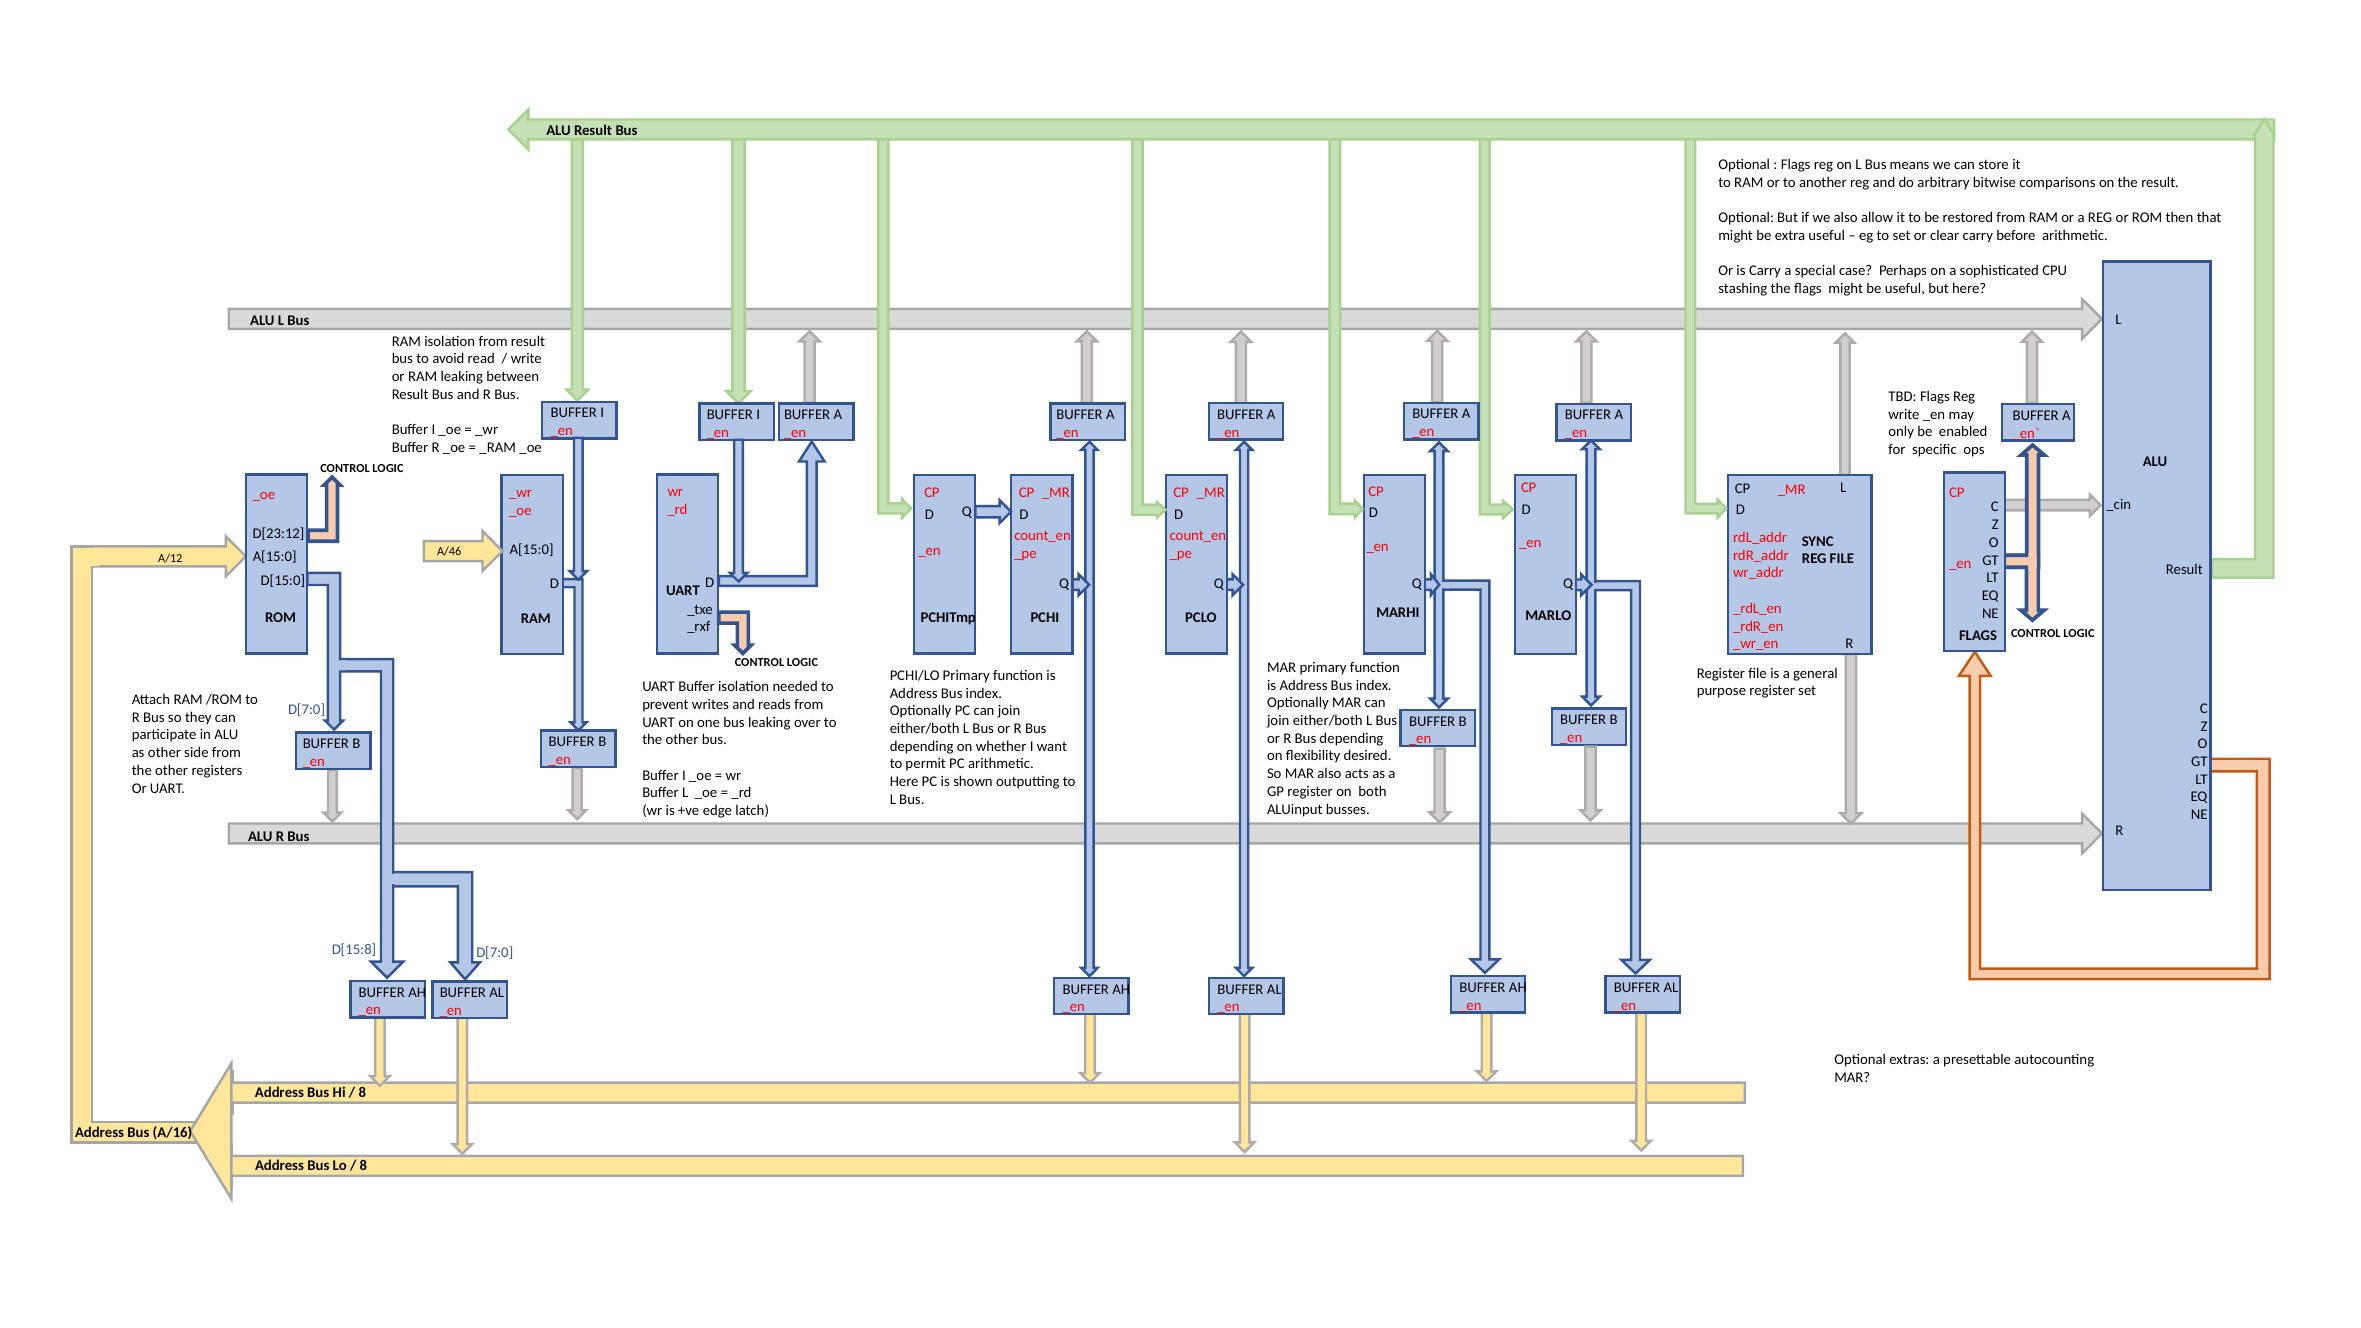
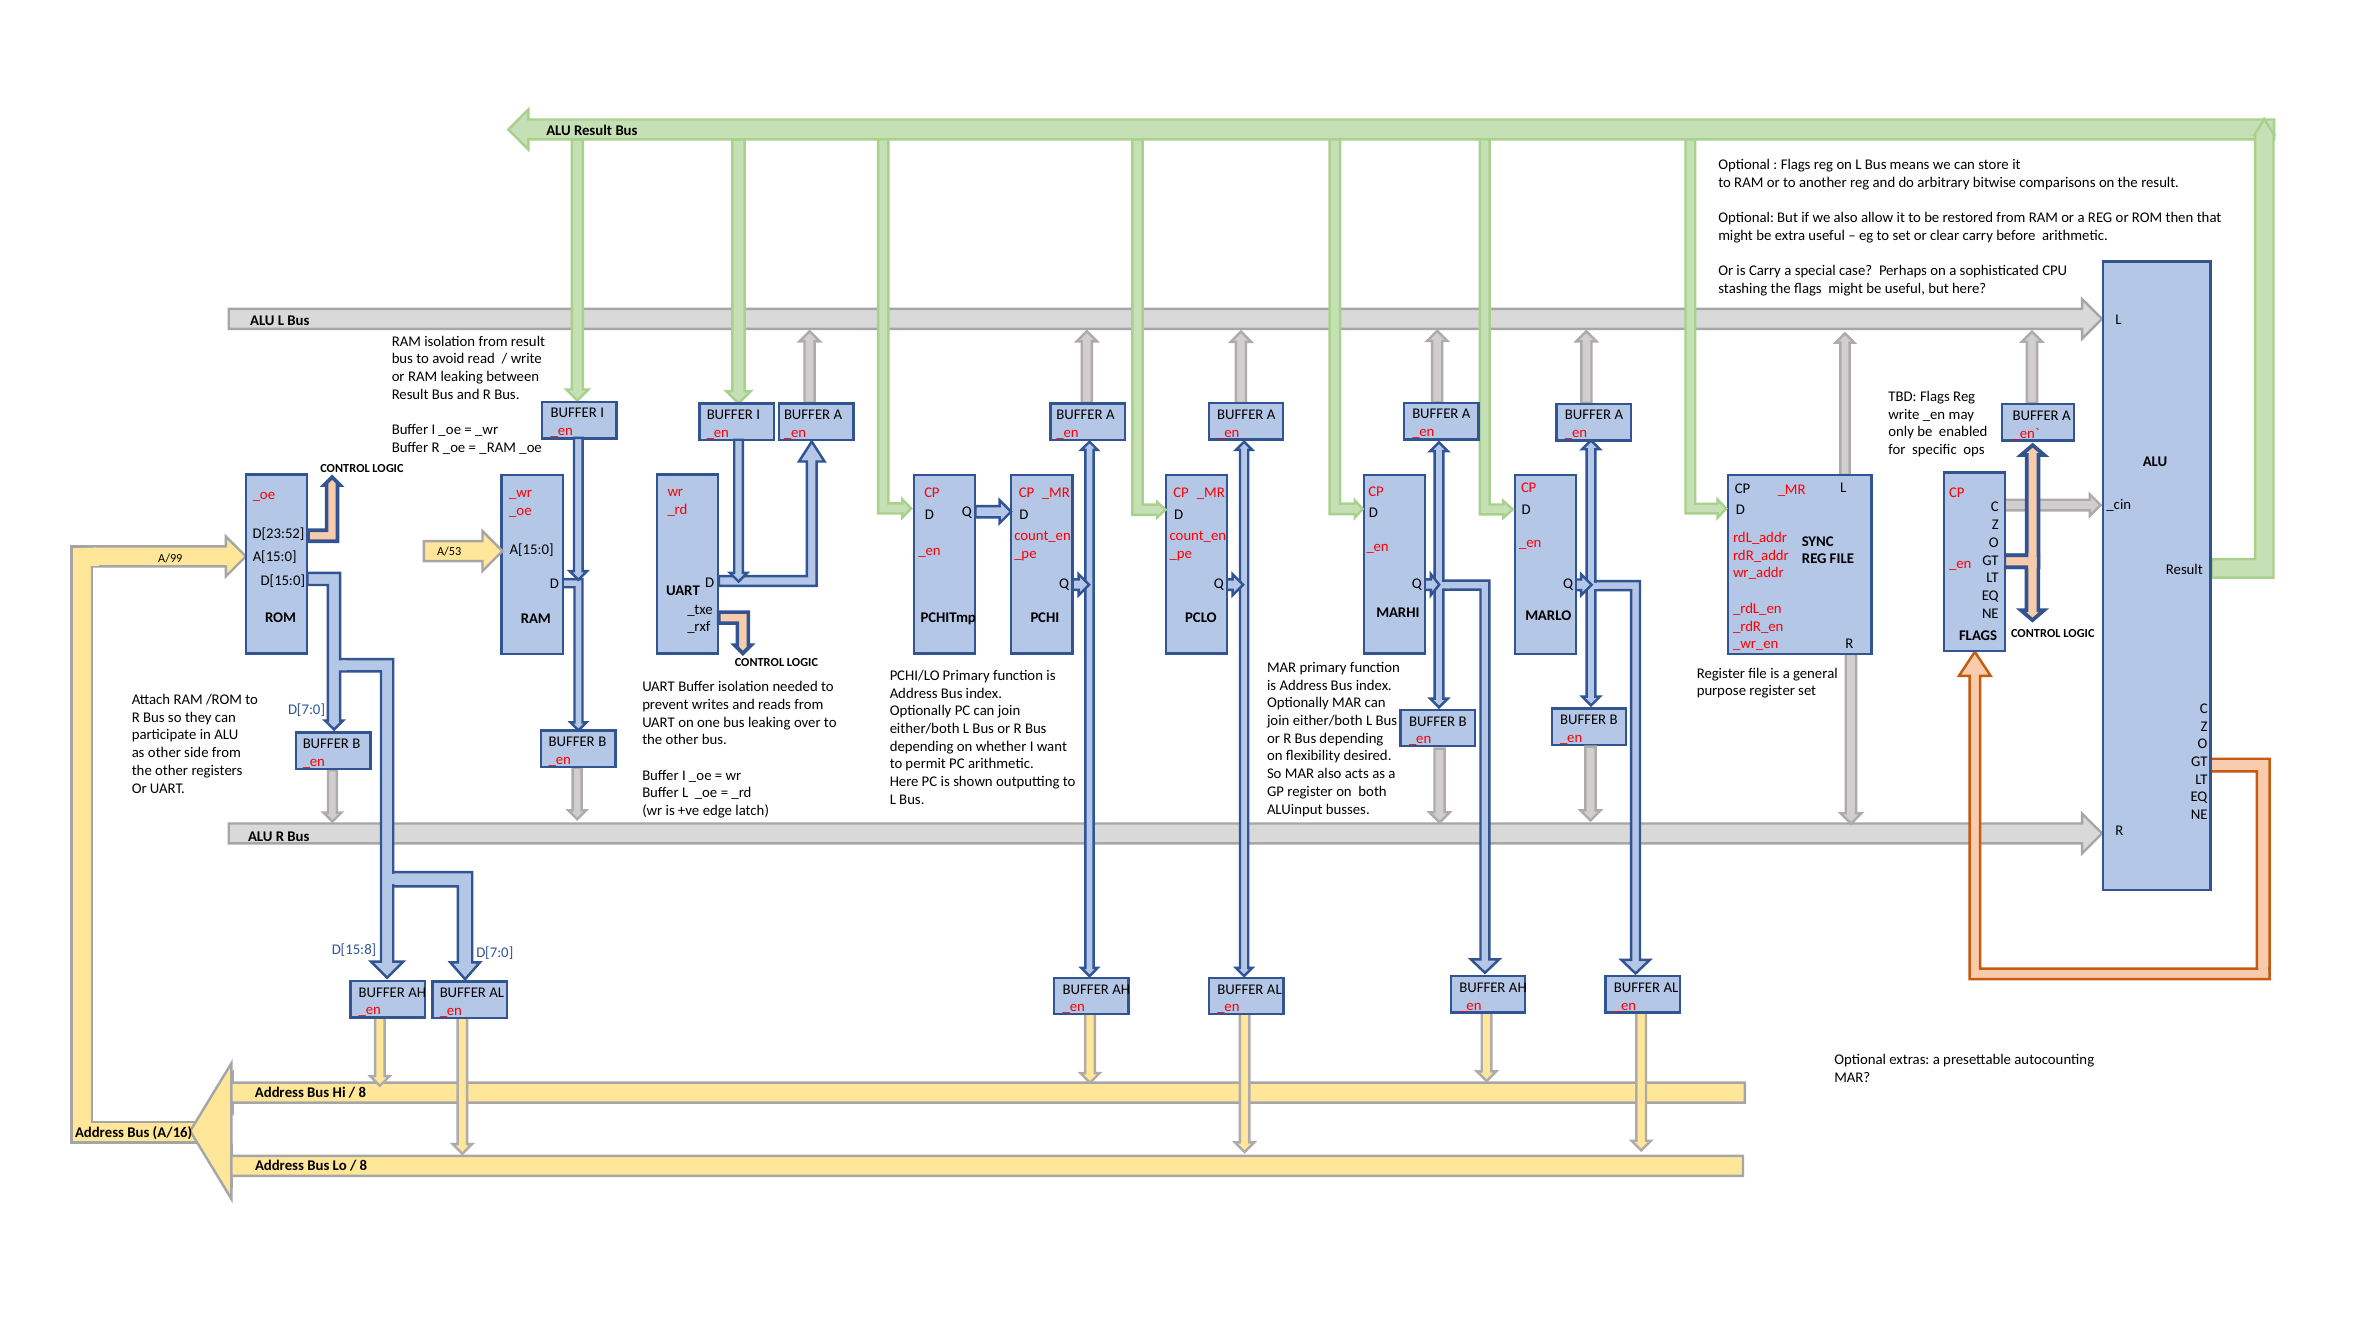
D[23:12: D[23:12 -> D[23:52 (279, 534)
A/46: A/46 -> A/53 (449, 552)
A/12: A/12 -> A/99 (170, 559)
